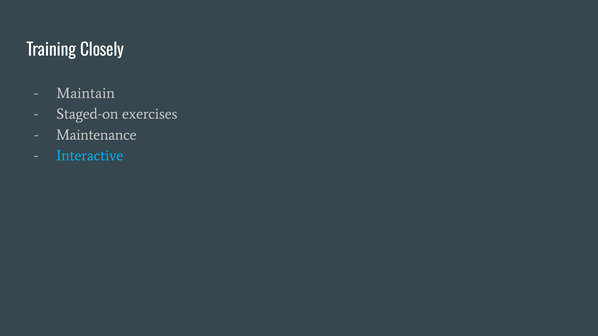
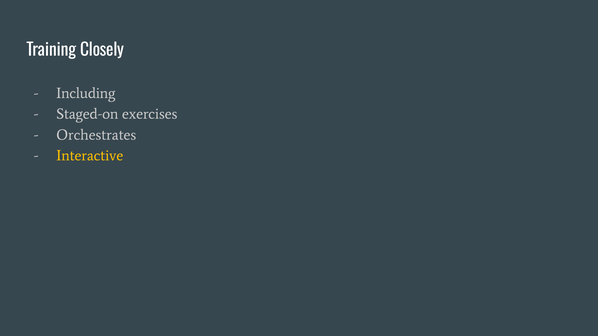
Maintain: Maintain -> Including (86, 93)
Maintenance: Maintenance -> Orchestrates (96, 135)
Interactive colour: light blue -> yellow (90, 156)
